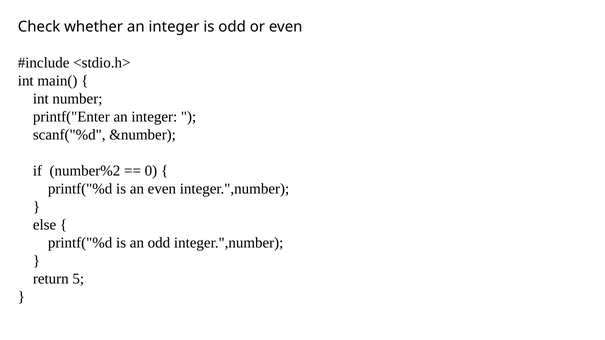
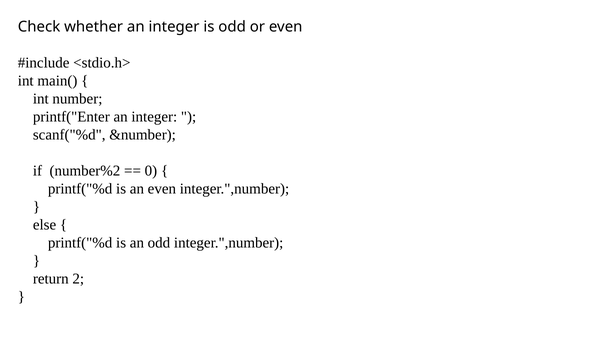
5: 5 -> 2 (78, 279)
